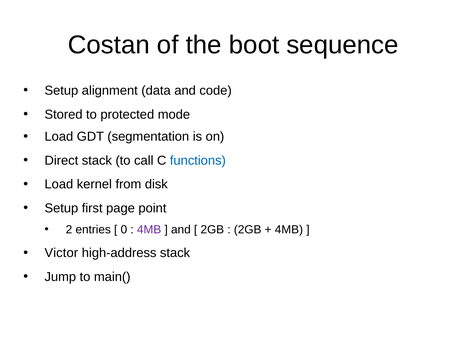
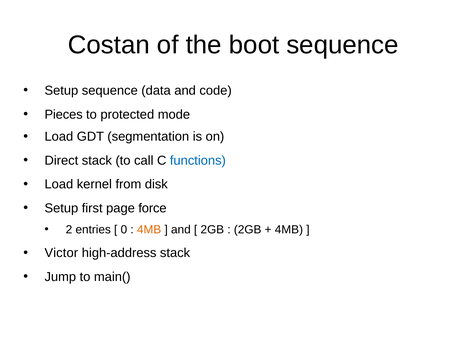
Setup alignment: alignment -> sequence (110, 91)
Stored: Stored -> Pieces (64, 114)
point: point -> force (152, 208)
4MB colour: purple -> orange (149, 230)
